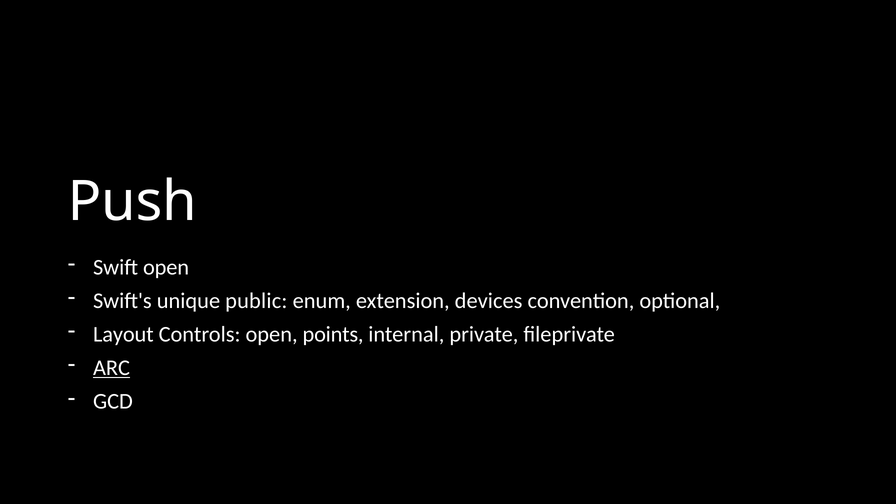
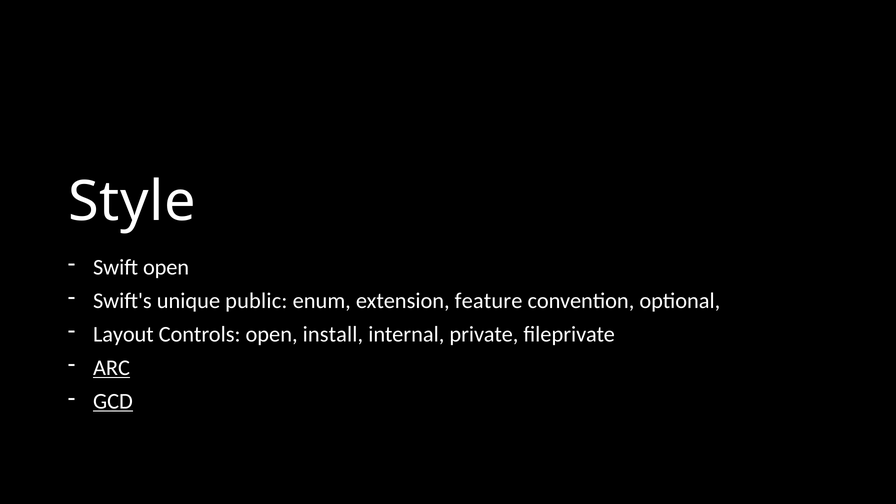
Push: Push -> Style (132, 202)
devices: devices -> feature (489, 301)
points: points -> install (333, 334)
GCD underline: none -> present (113, 401)
